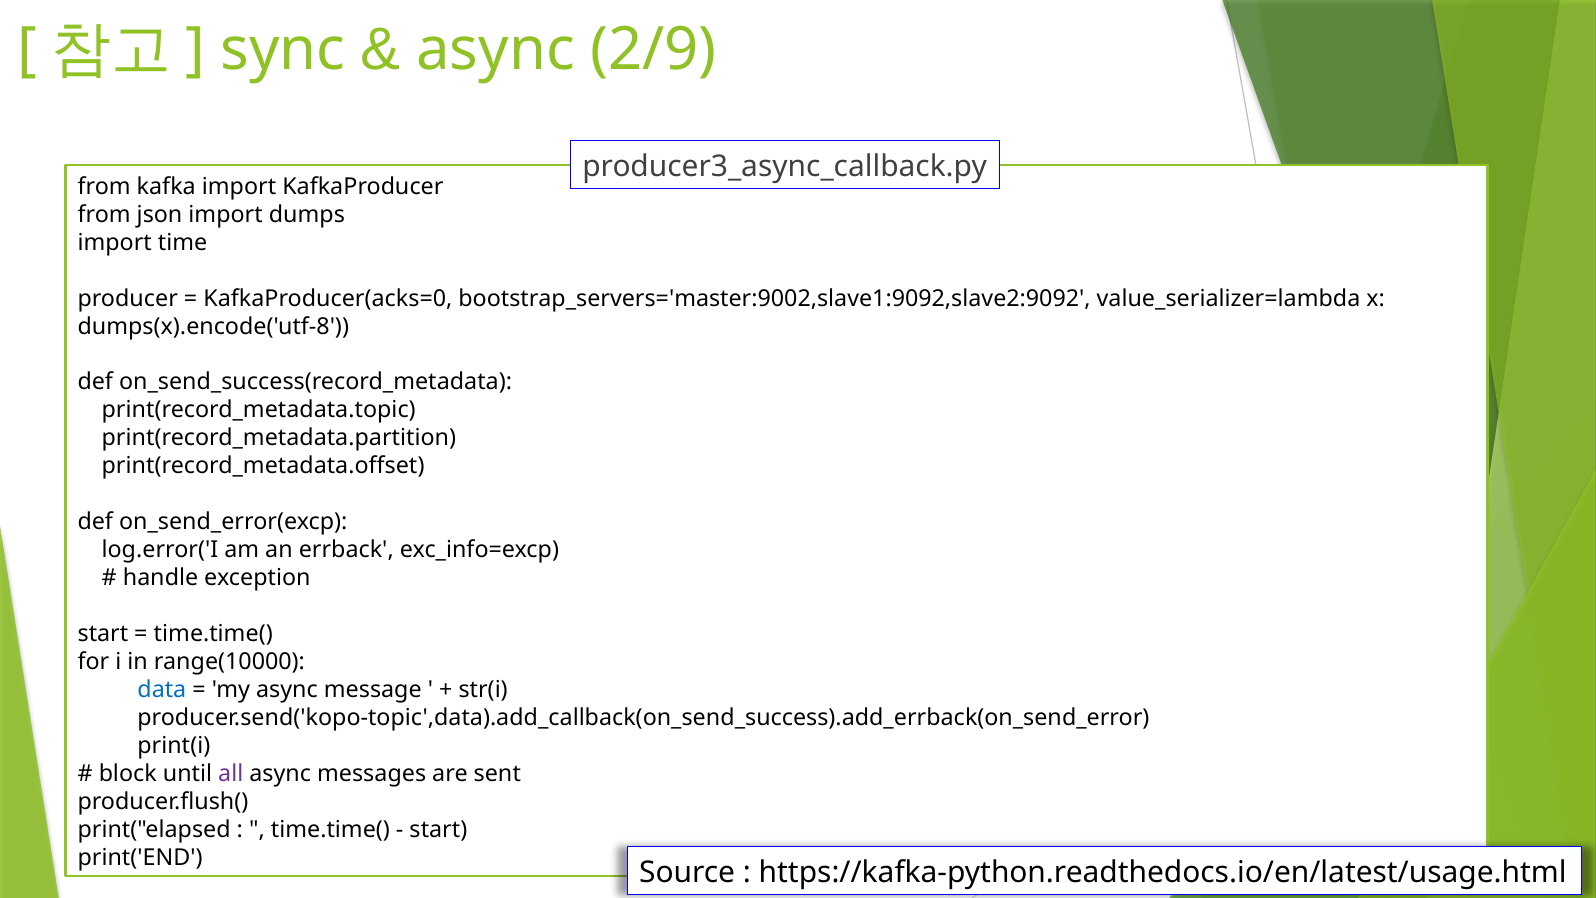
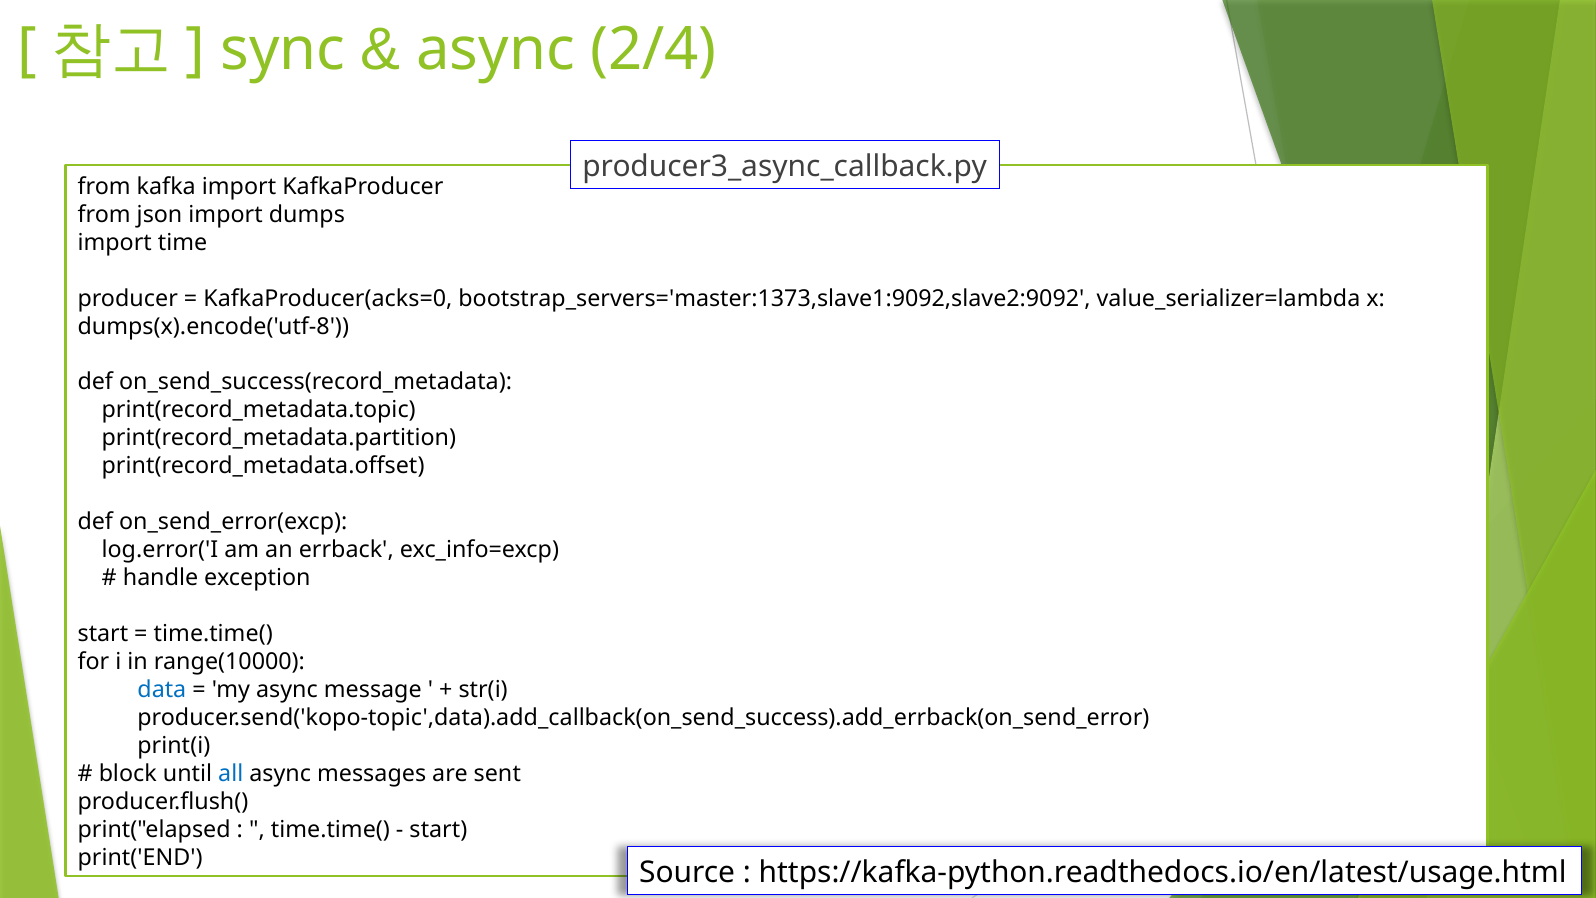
2/9: 2/9 -> 2/4 (654, 49)
bootstrap_servers='master:9002,slave1:9092,slave2:9092: bootstrap_servers='master:9002,slave1:9092,slave2:9092 -> bootstrap_servers='master:1373,slave1:9092,slave2:9092 (775, 298)
all colour: purple -> blue (231, 773)
